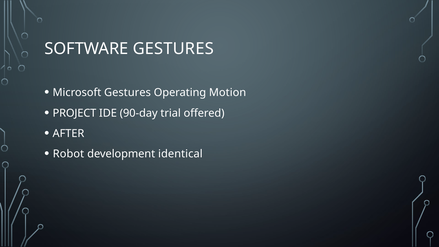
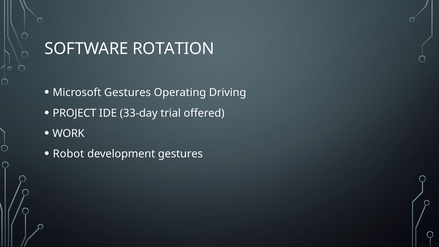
SOFTWARE GESTURES: GESTURES -> ROTATION (173, 49)
Motion: Motion -> Driving (228, 93)
90-day: 90-day -> 33-day (139, 113)
AFTER: AFTER -> WORK (68, 133)
development identical: identical -> gestures (180, 154)
